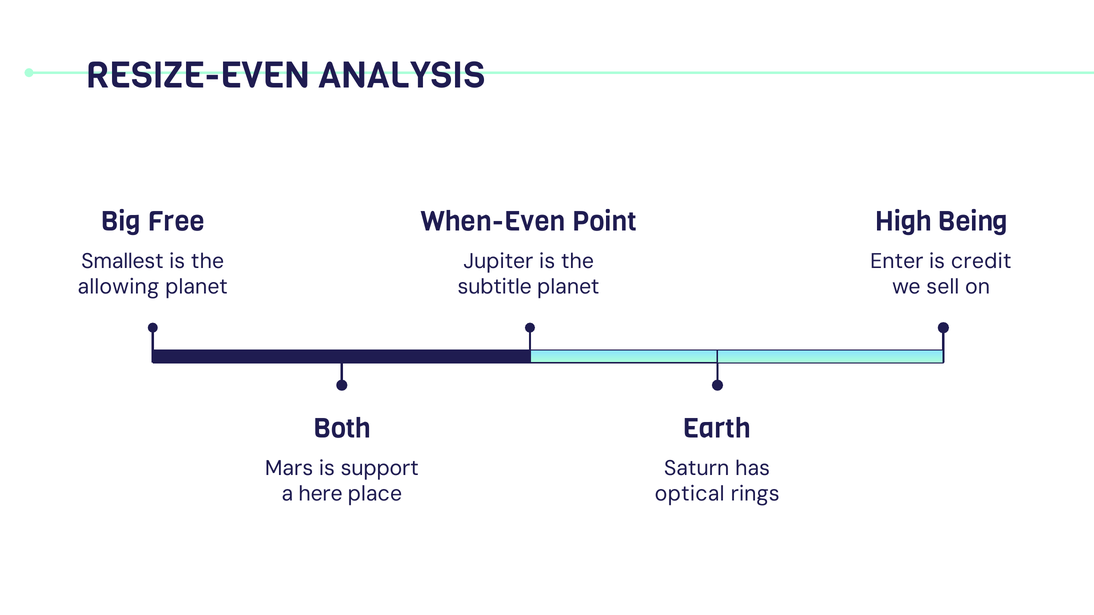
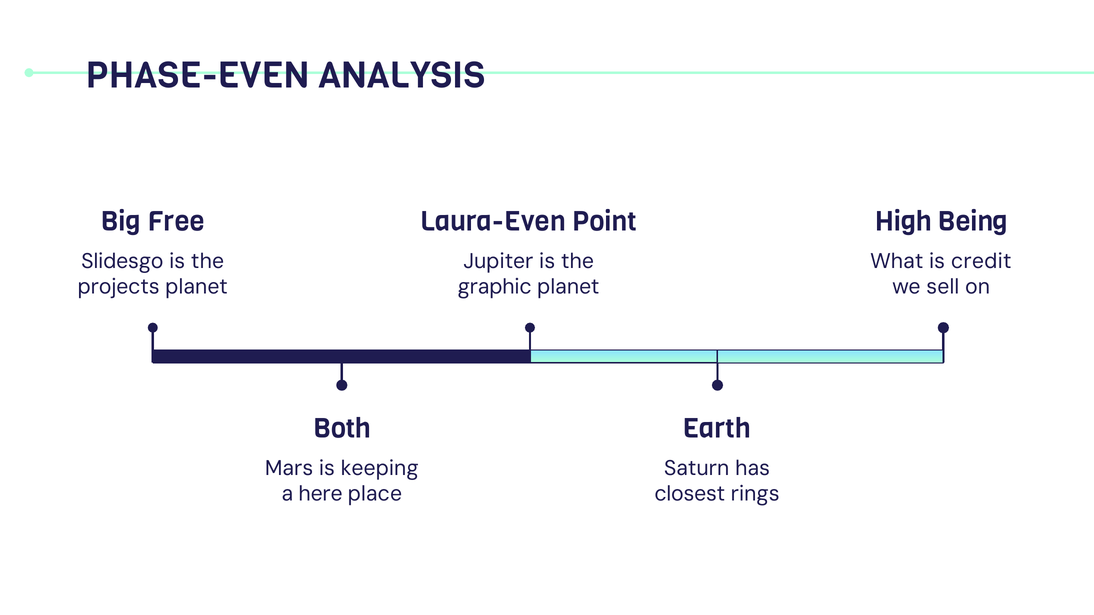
RESIZE-EVEN: RESIZE-EVEN -> PHASE-EVEN (198, 76)
When-Even: When-Even -> Laura-Even (493, 222)
Smallest: Smallest -> Slidesgo (122, 261)
Enter: Enter -> What (897, 261)
allowing: allowing -> projects (119, 287)
subtitle: subtitle -> graphic (495, 287)
support: support -> keeping (380, 469)
optical: optical -> closest (690, 494)
